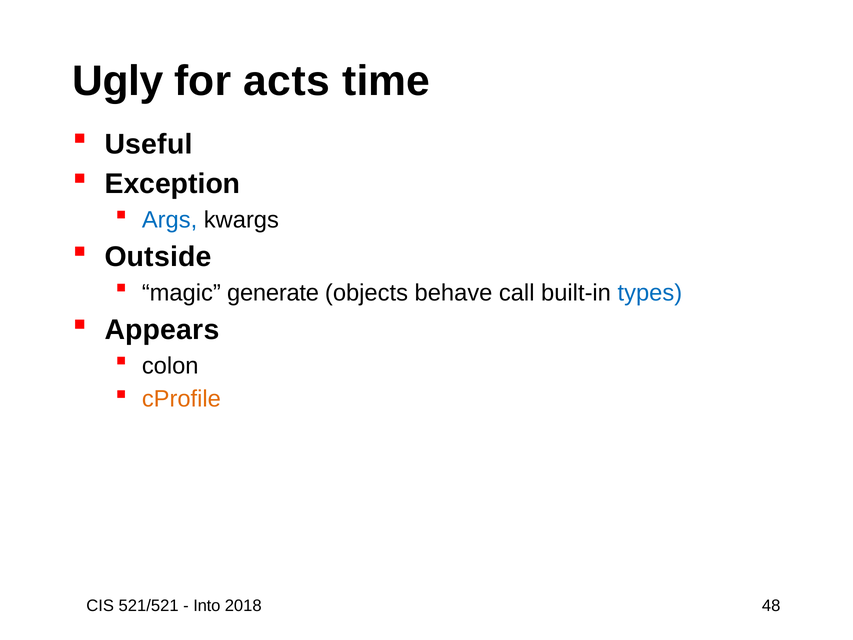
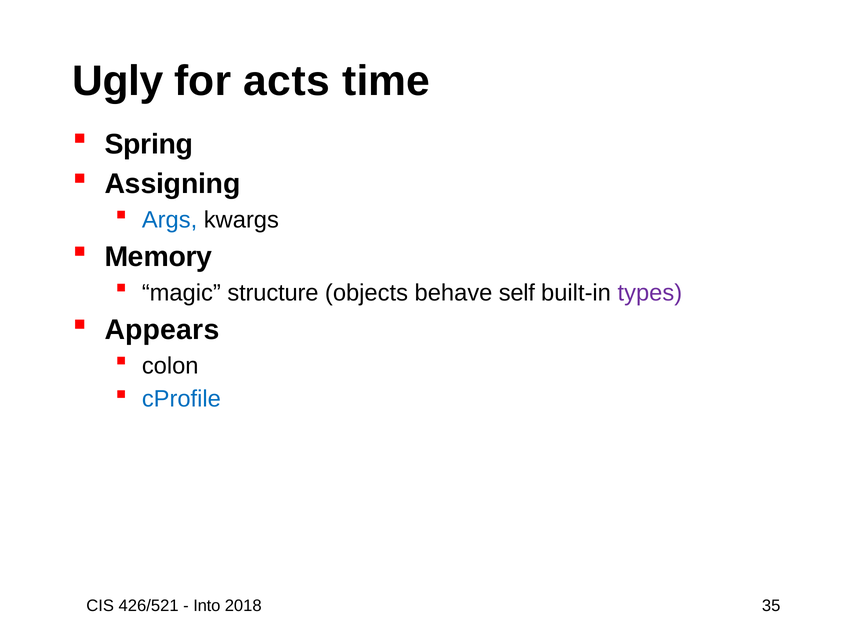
Useful: Useful -> Spring (149, 144)
Exception: Exception -> Assigning (173, 184)
Outside: Outside -> Memory (158, 257)
generate: generate -> structure (273, 293)
call: call -> self (517, 293)
types colour: blue -> purple (650, 293)
cProfile colour: orange -> blue (181, 399)
521/521: 521/521 -> 426/521 (149, 605)
48: 48 -> 35 (771, 605)
